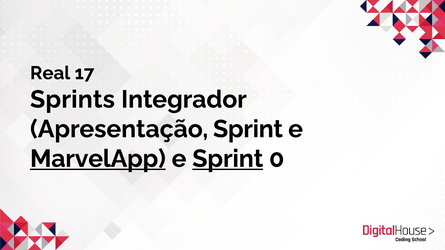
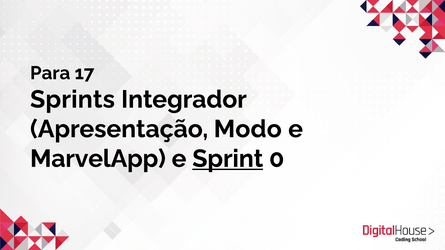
Real: Real -> Para (50, 73)
Apresentação Sprint: Sprint -> Modo (248, 129)
MarvelApp underline: present -> none (98, 159)
